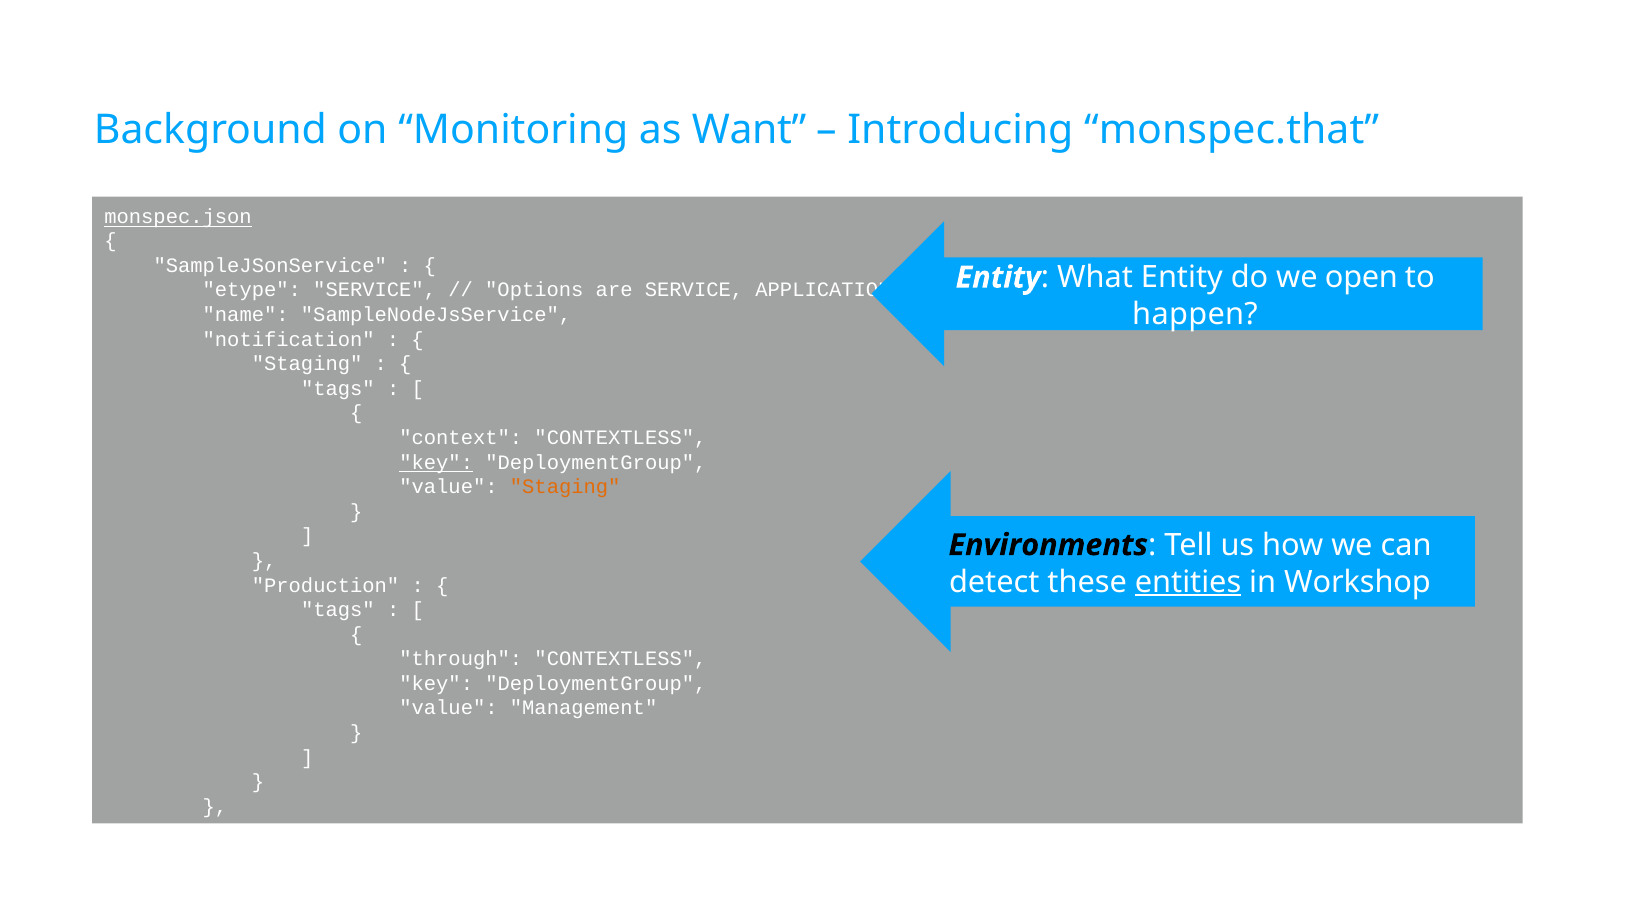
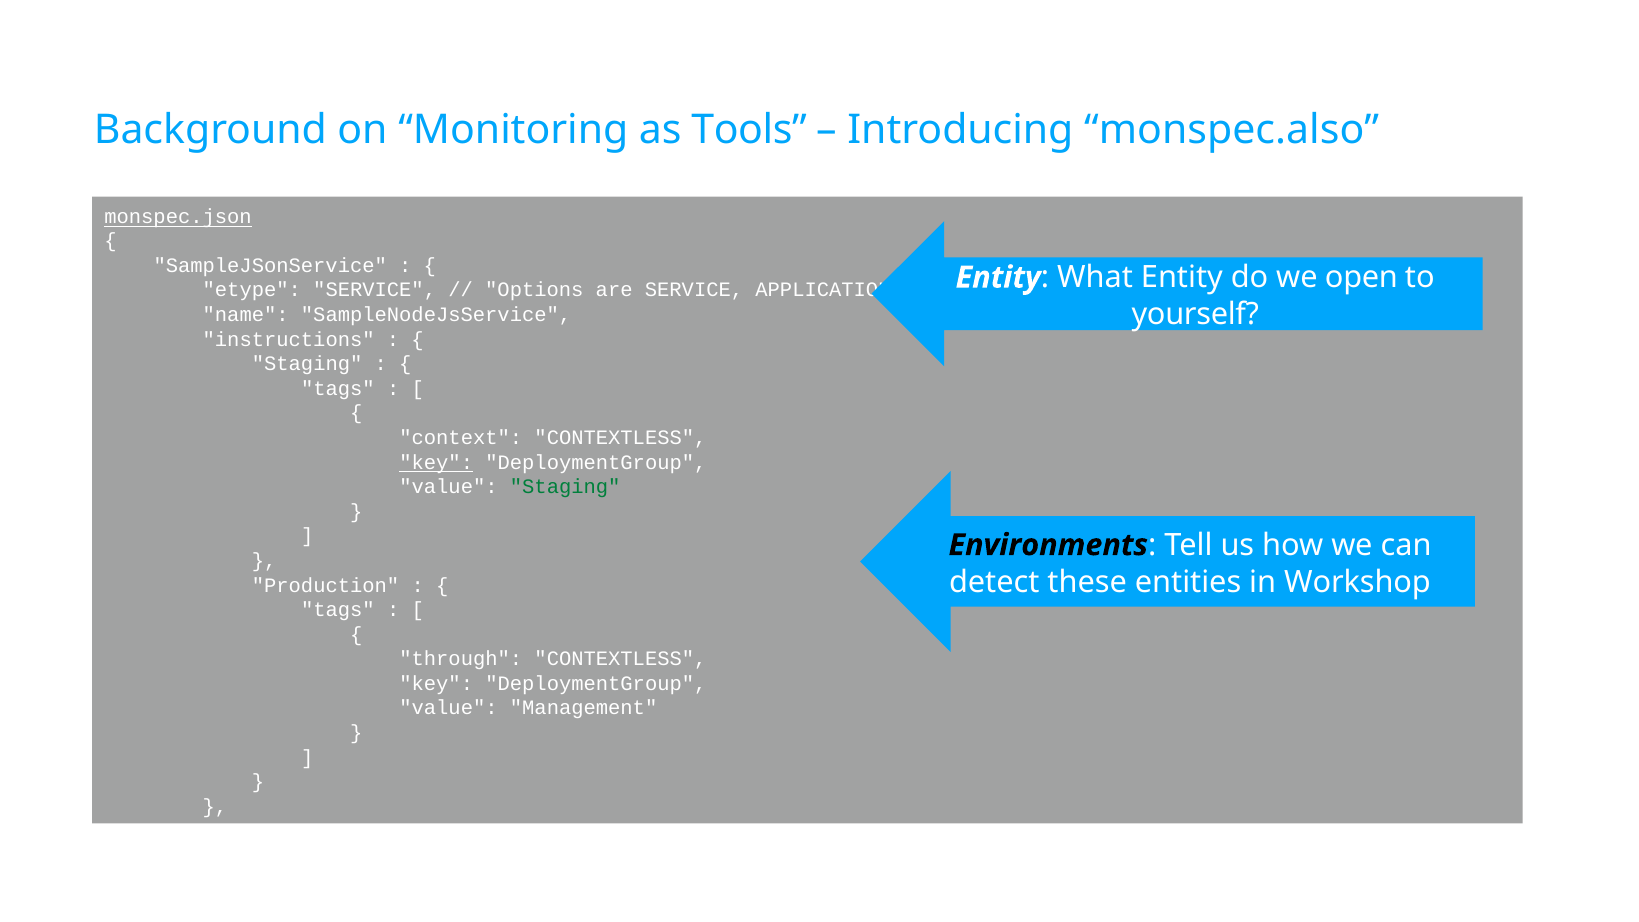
Want: Want -> Tools (749, 130)
monspec.that: monspec.that -> monspec.also (1232, 130)
happen: happen -> yourself (1195, 314)
notification: notification -> instructions (289, 339)
Staging colour: orange -> green (565, 487)
entities underline: present -> none (1188, 582)
